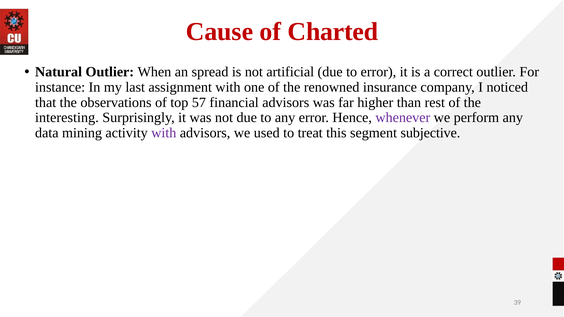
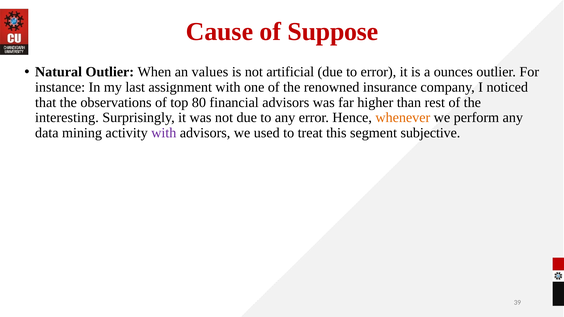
Charted: Charted -> Suppose (333, 32)
spread: spread -> values (210, 72)
correct: correct -> ounces (453, 72)
57: 57 -> 80 (199, 102)
whenever colour: purple -> orange (403, 118)
